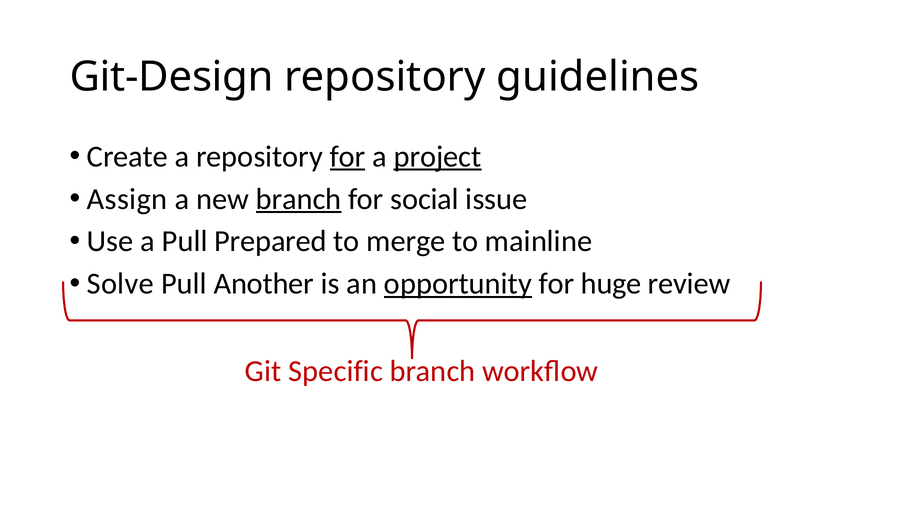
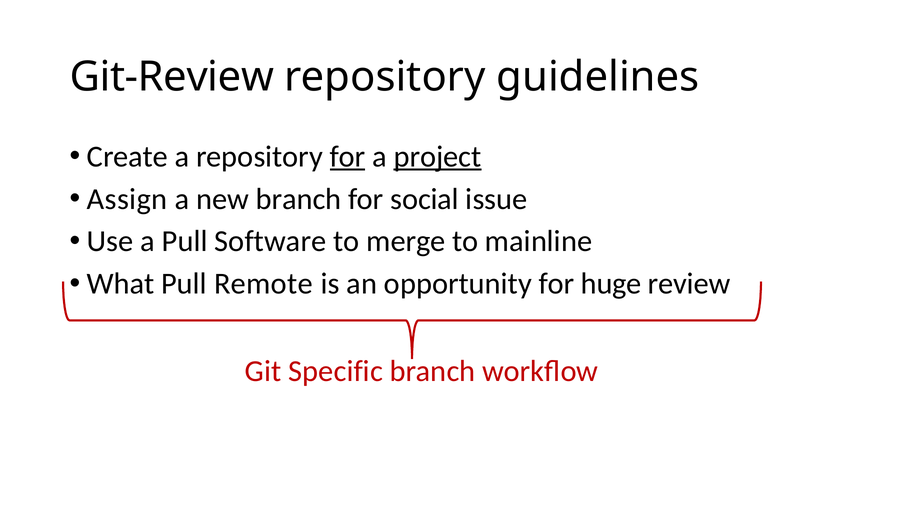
Git-Design: Git-Design -> Git-Review (172, 77)
branch underline: present -> none (299, 199)
Prepared: Prepared -> Software (270, 241)
Solve: Solve -> What (121, 284)
Another: Another -> Remote (264, 284)
opportunity underline: present -> none (458, 284)
